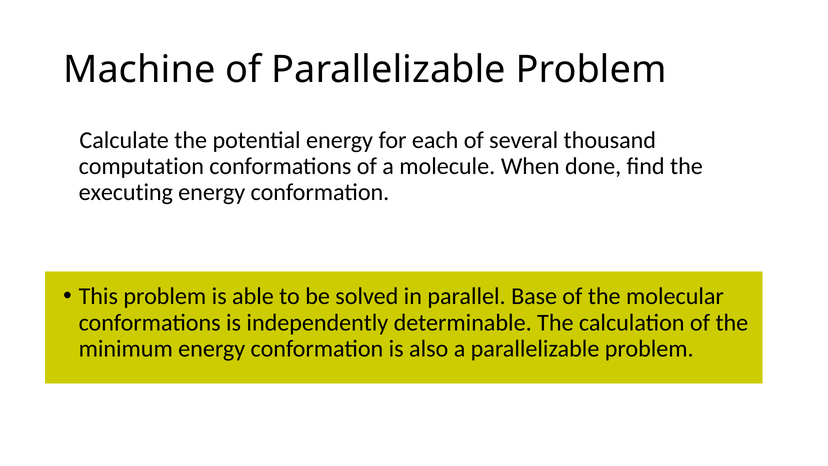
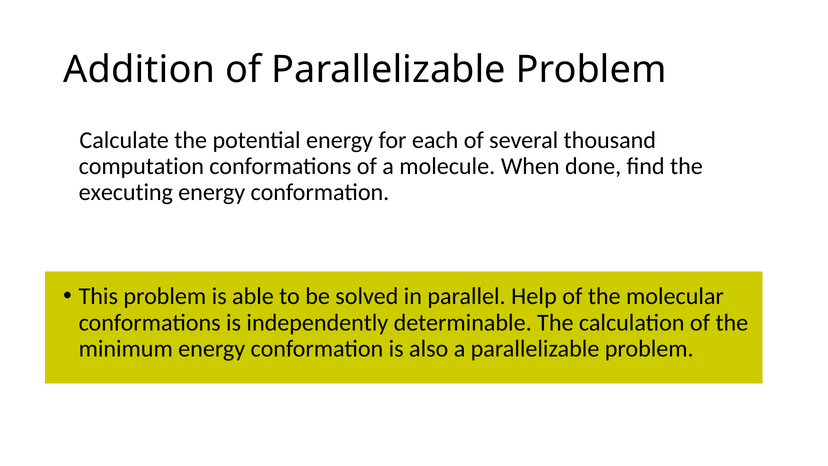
Machine: Machine -> Addition (139, 70)
Base: Base -> Help (534, 296)
